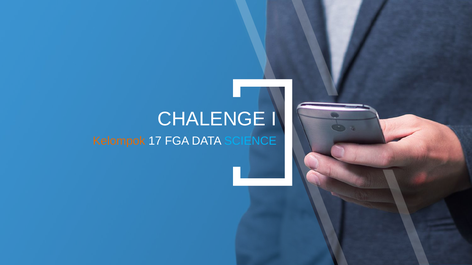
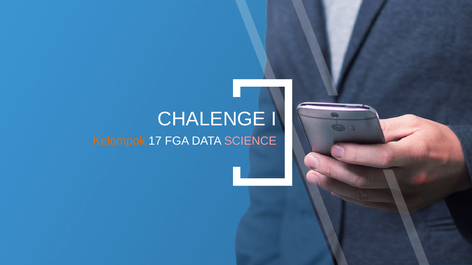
SCIENCE colour: light blue -> pink (250, 141)
